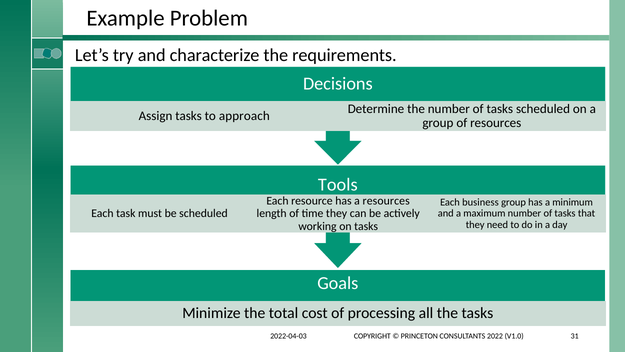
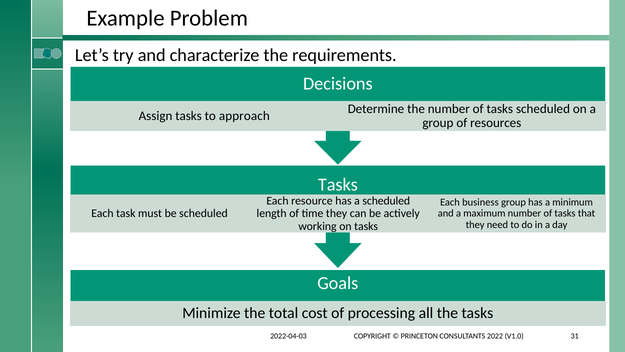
Tools: Tools -> Tasks (338, 185)
a resources: resources -> scheduled (386, 201)
